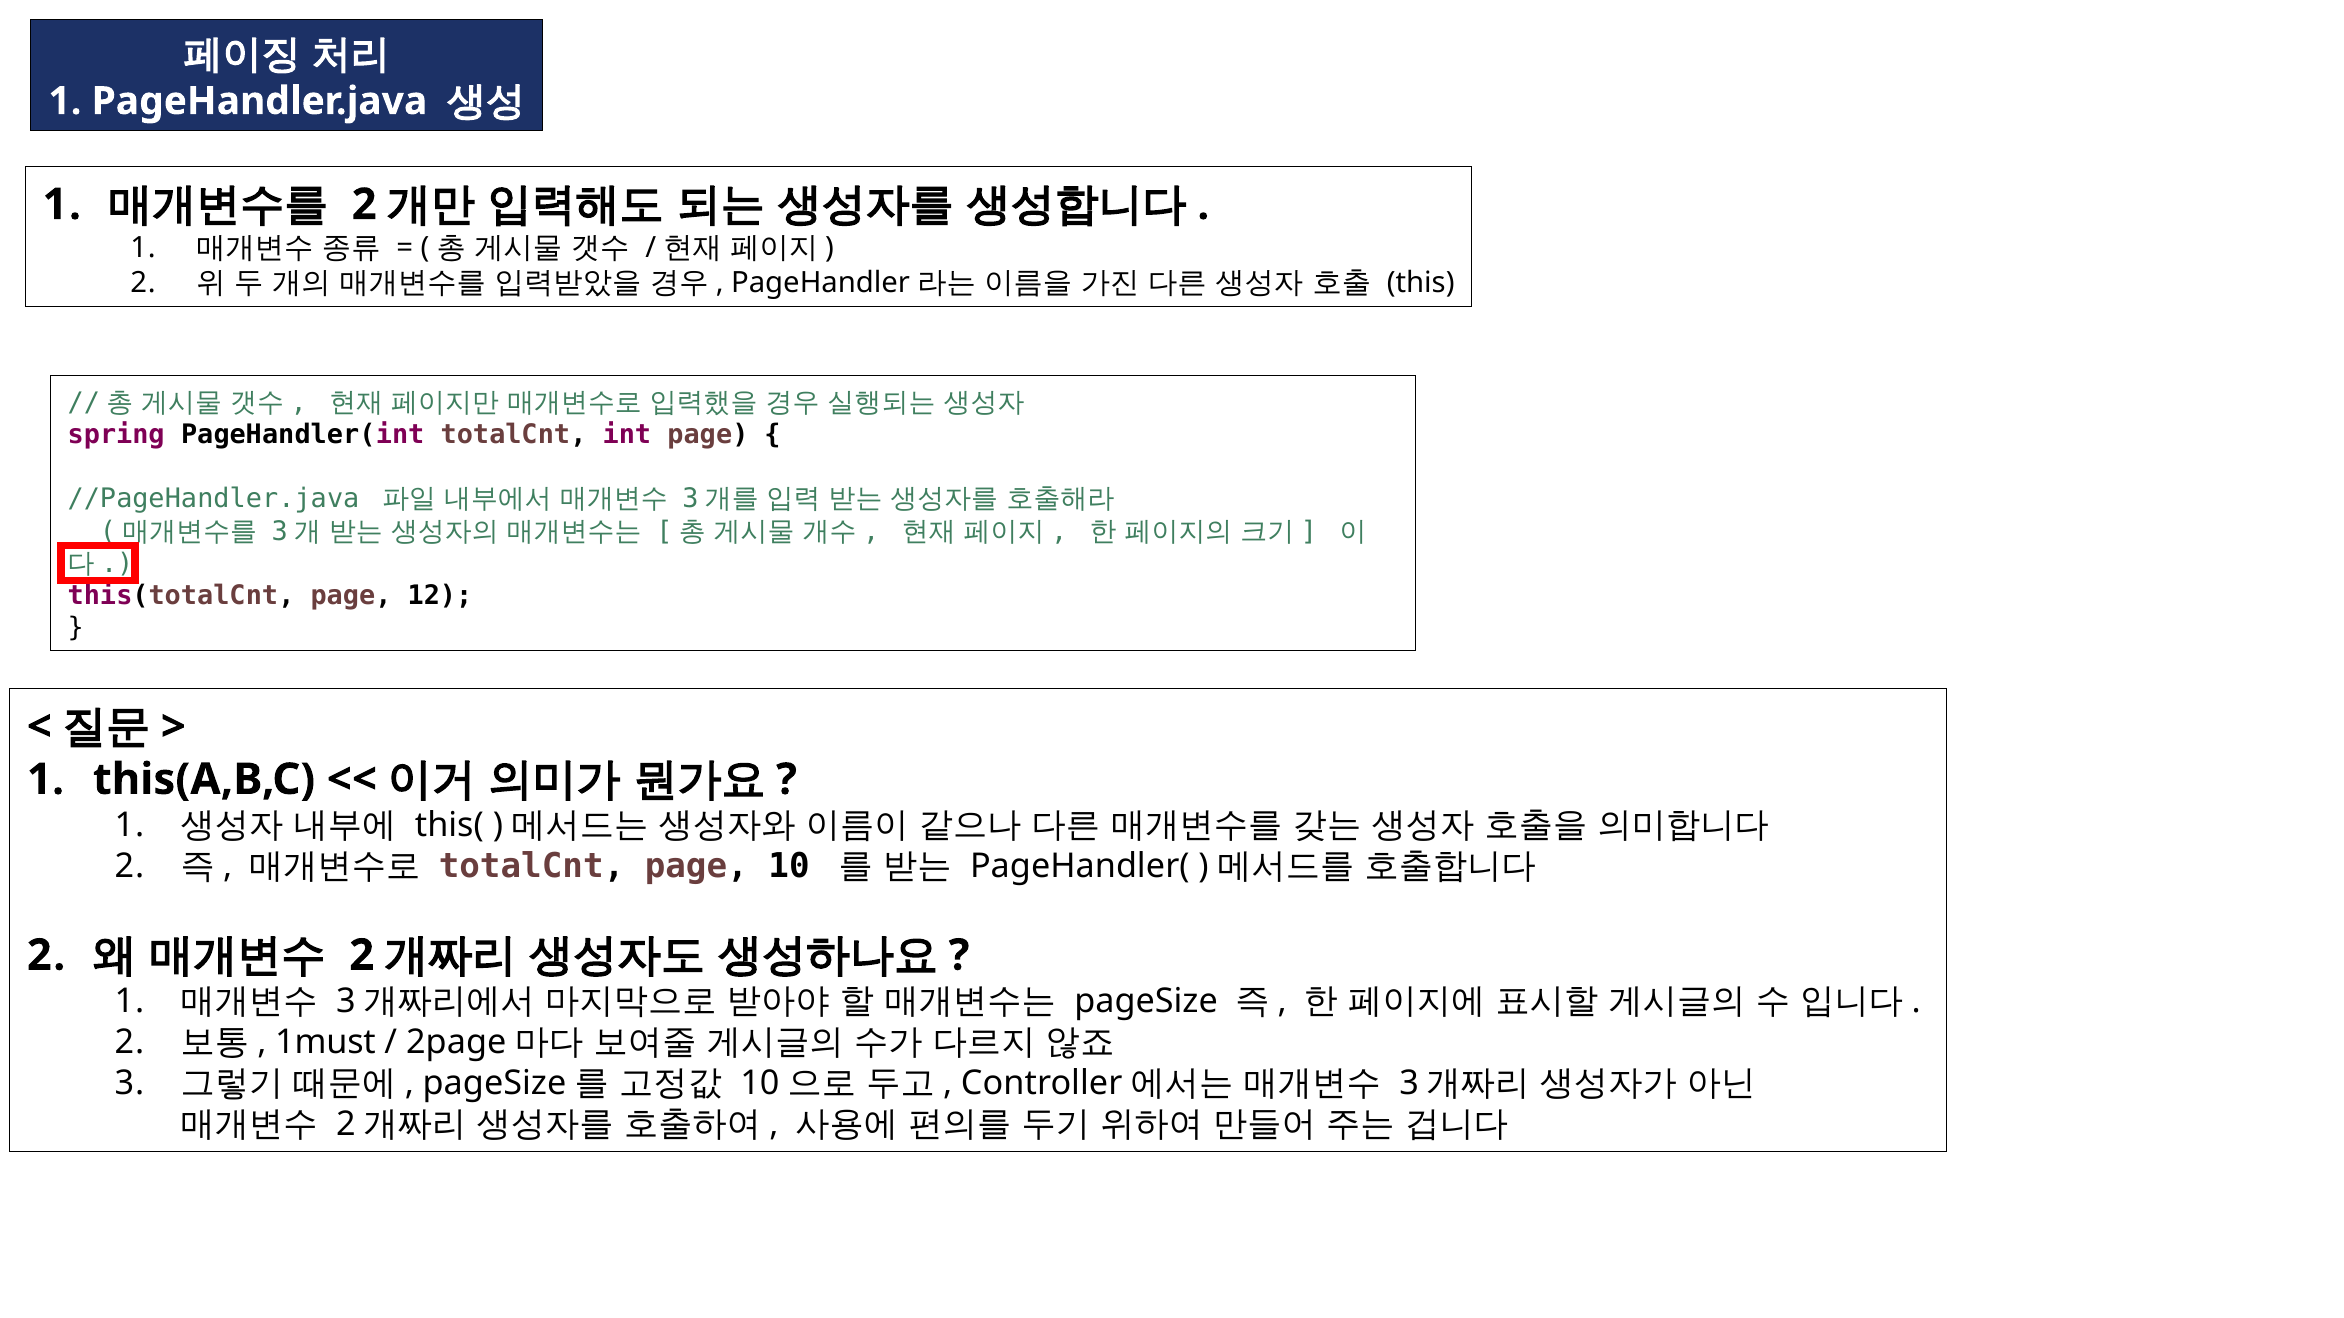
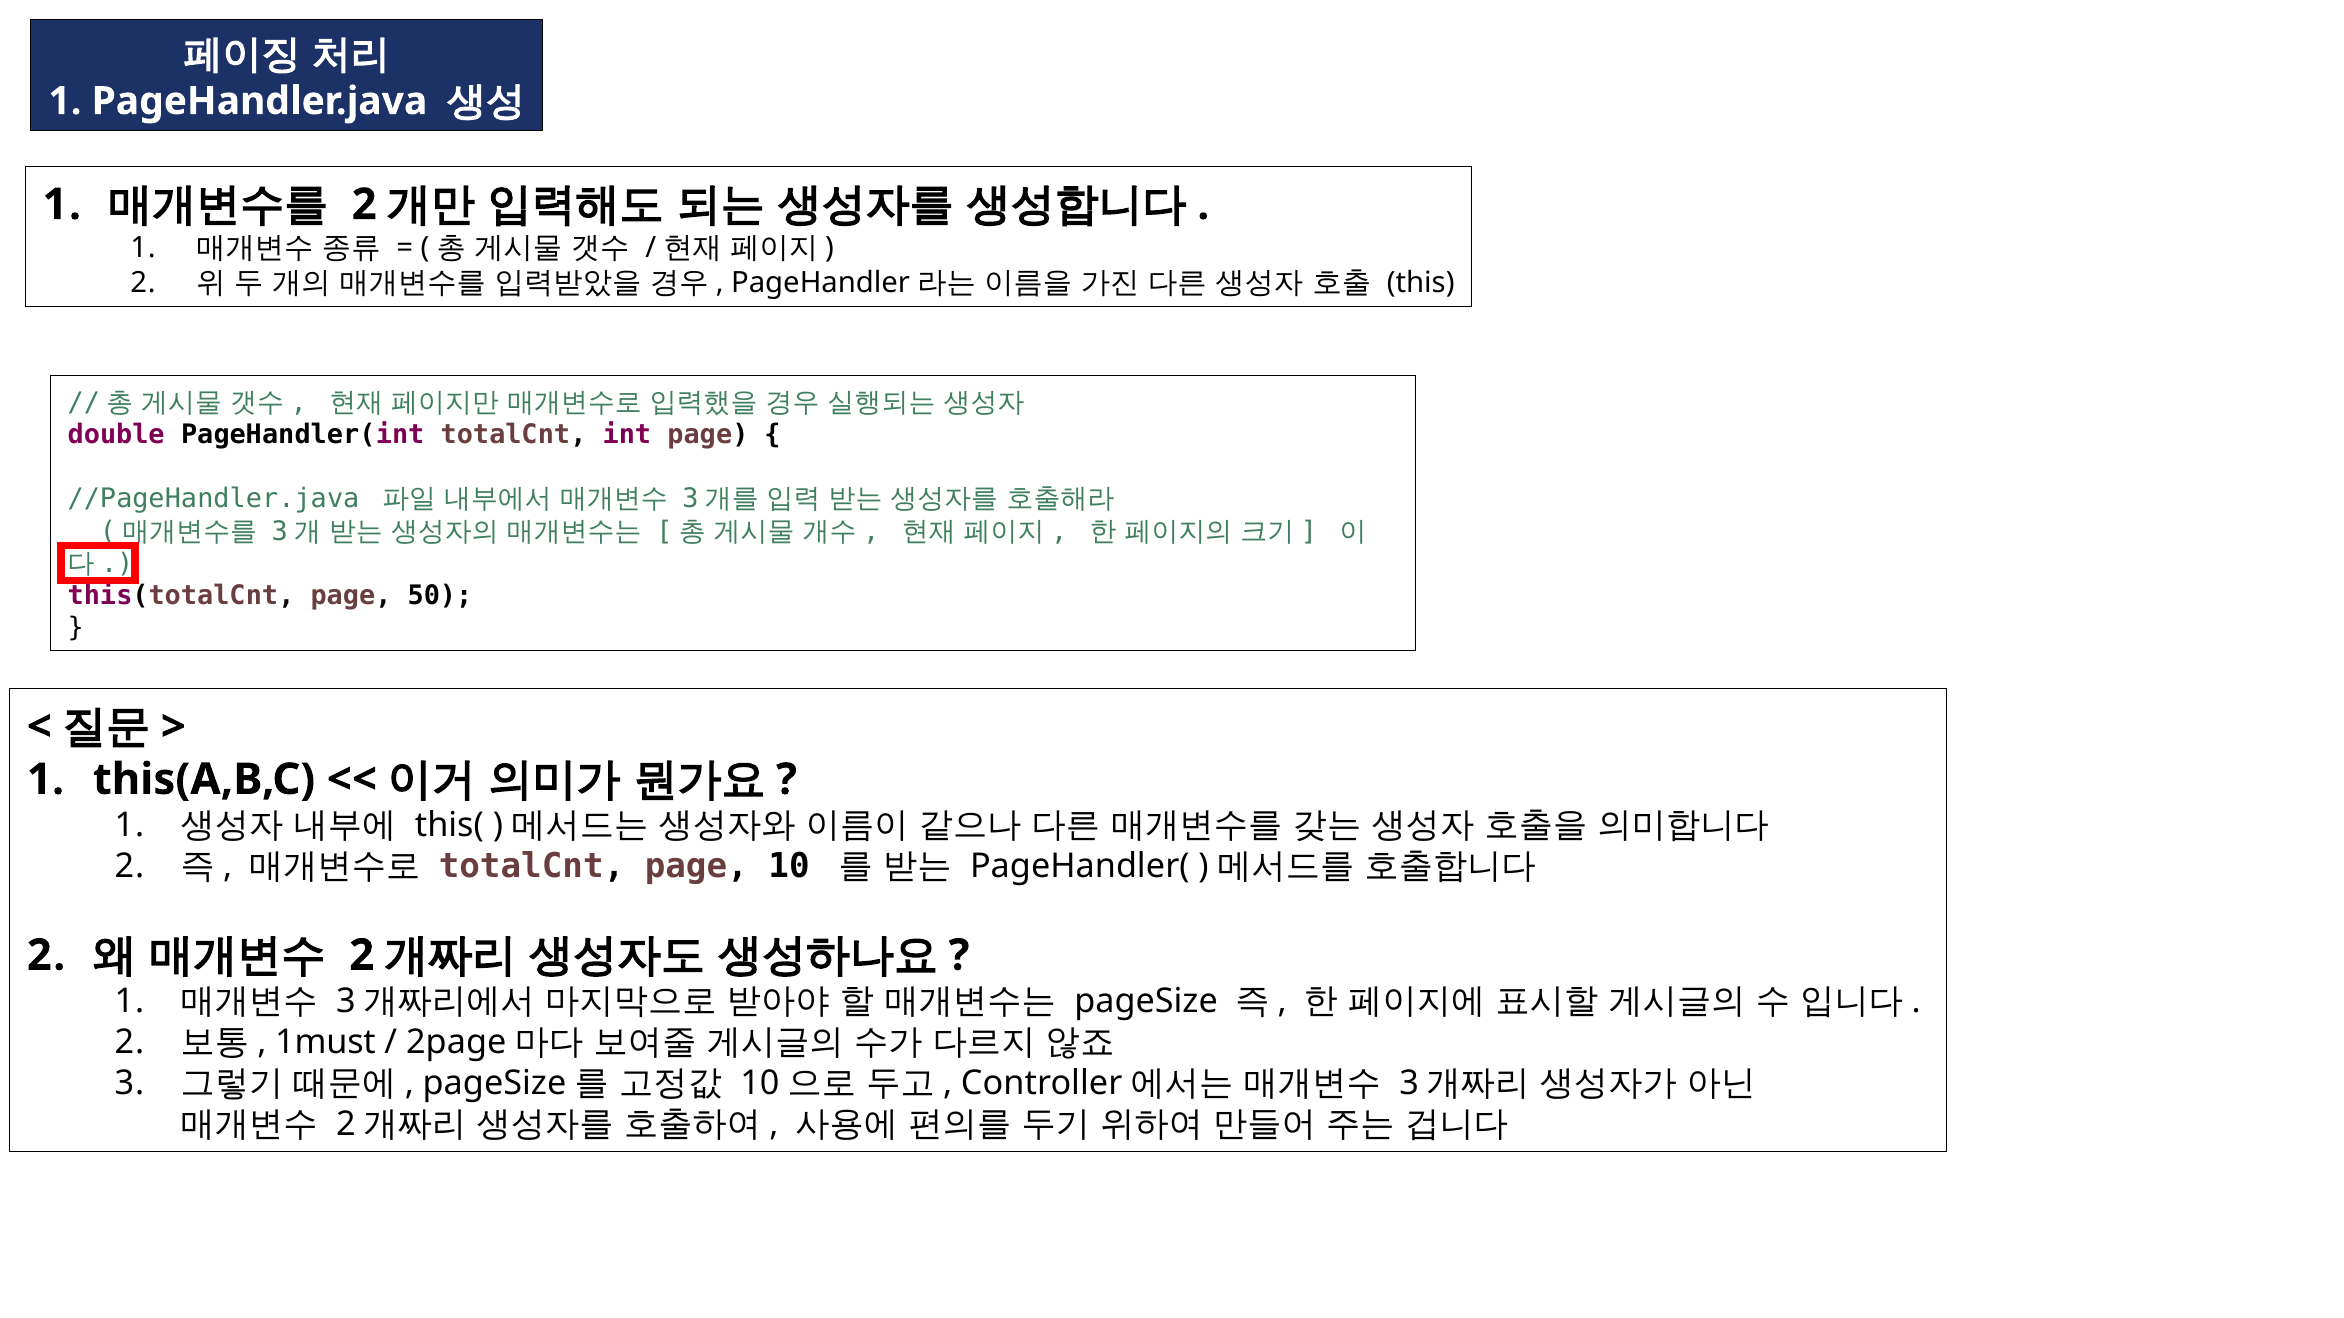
spring: spring -> double (116, 435)
12: 12 -> 50 (440, 596)
